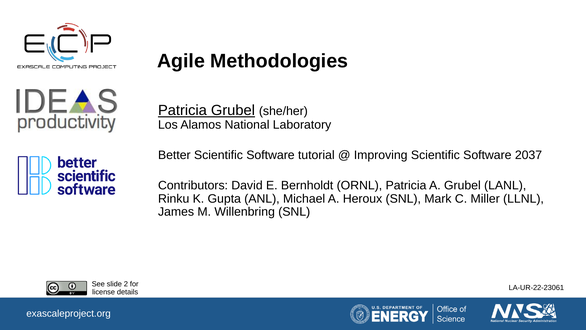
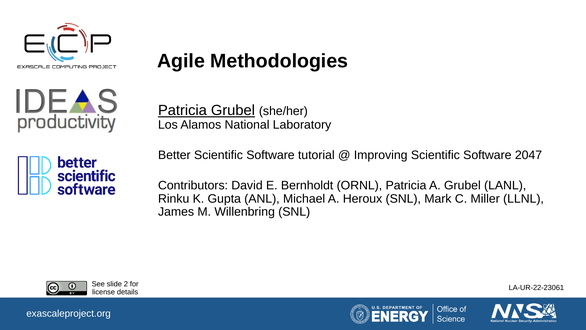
2037: 2037 -> 2047 (528, 155)
